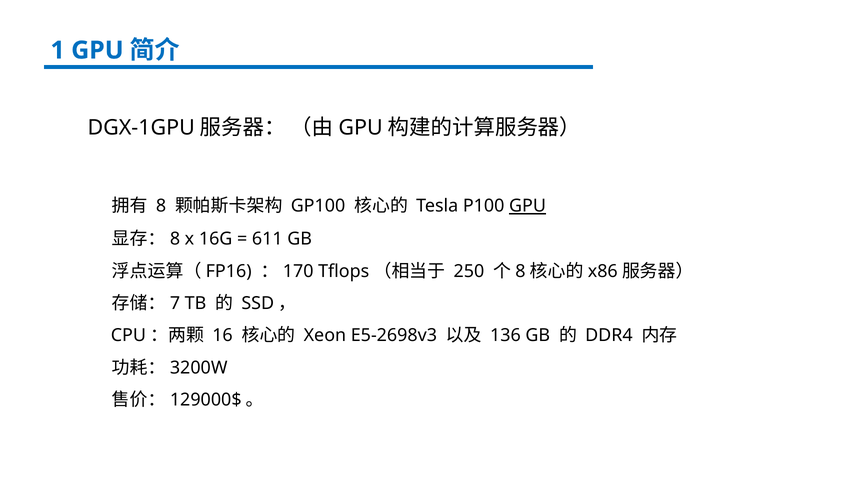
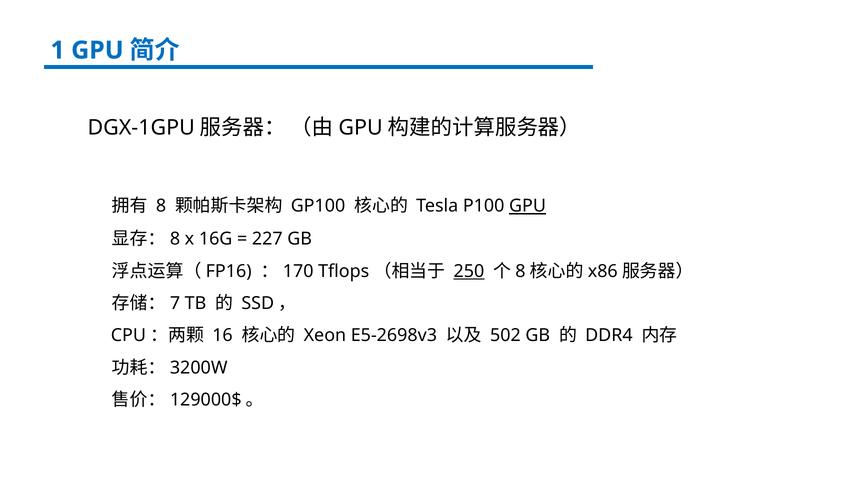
611: 611 -> 227 (267, 239)
250 underline: none -> present (469, 271)
136: 136 -> 502 (505, 335)
